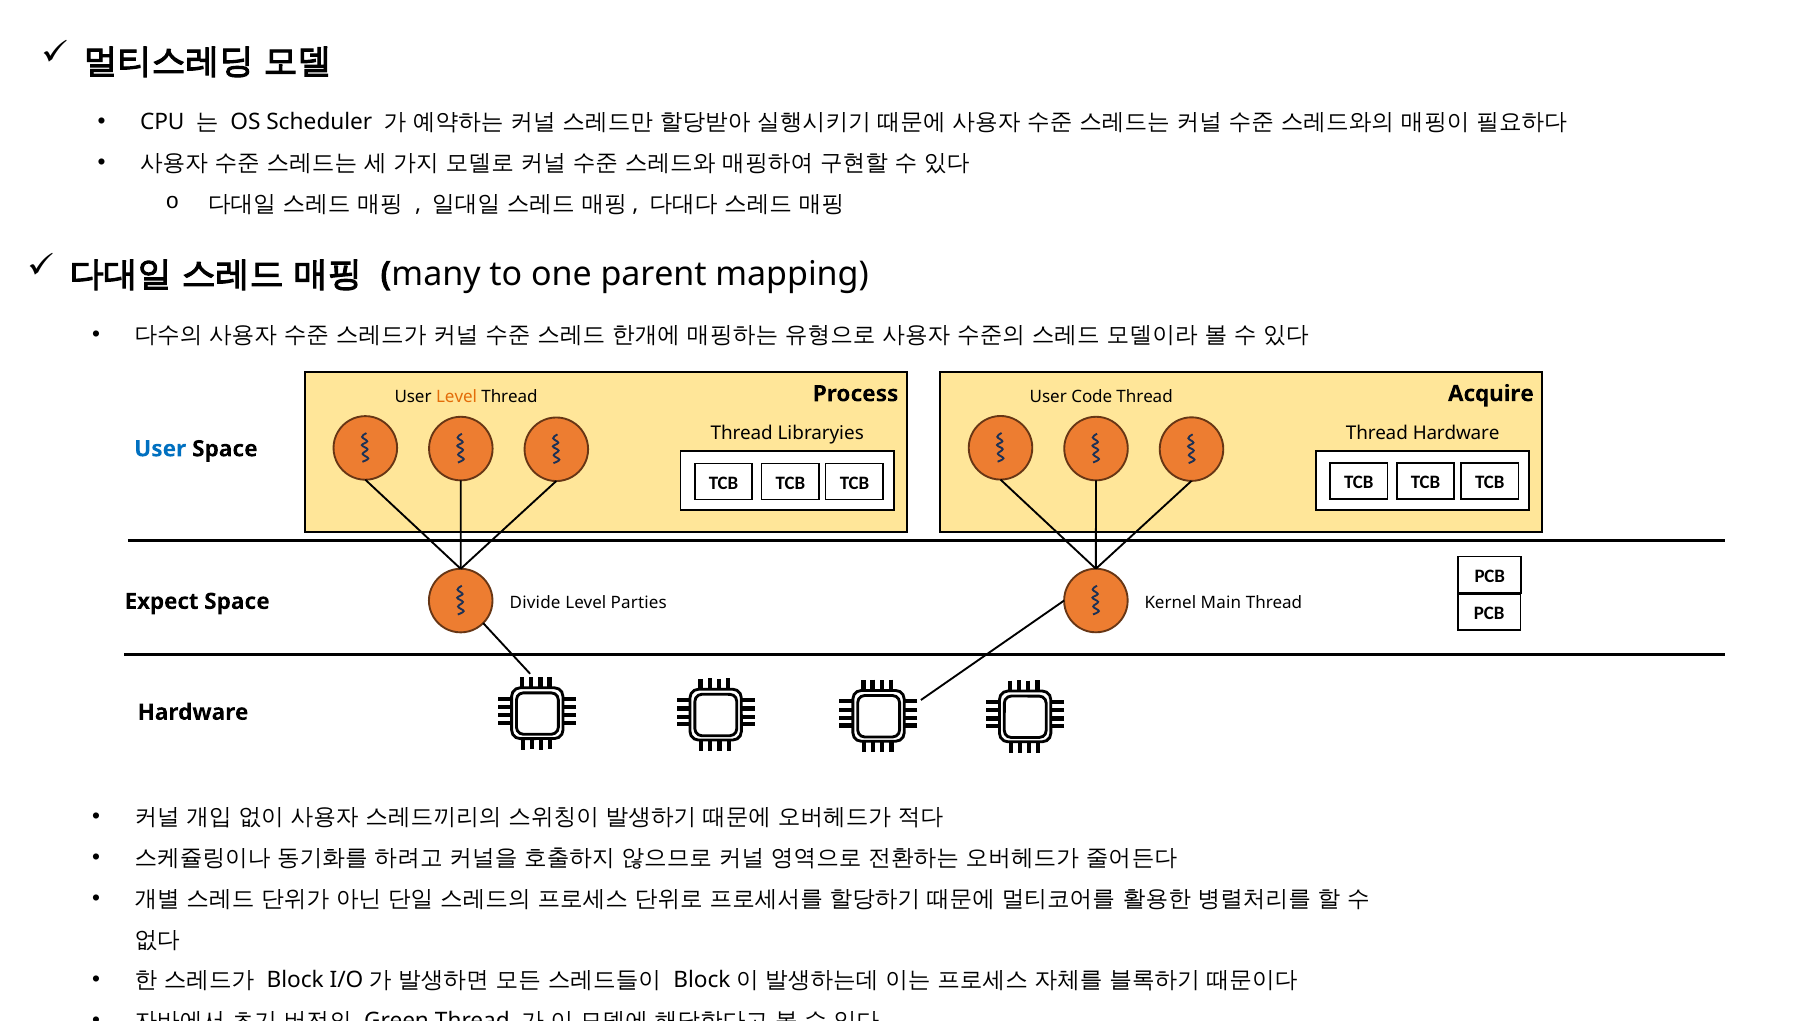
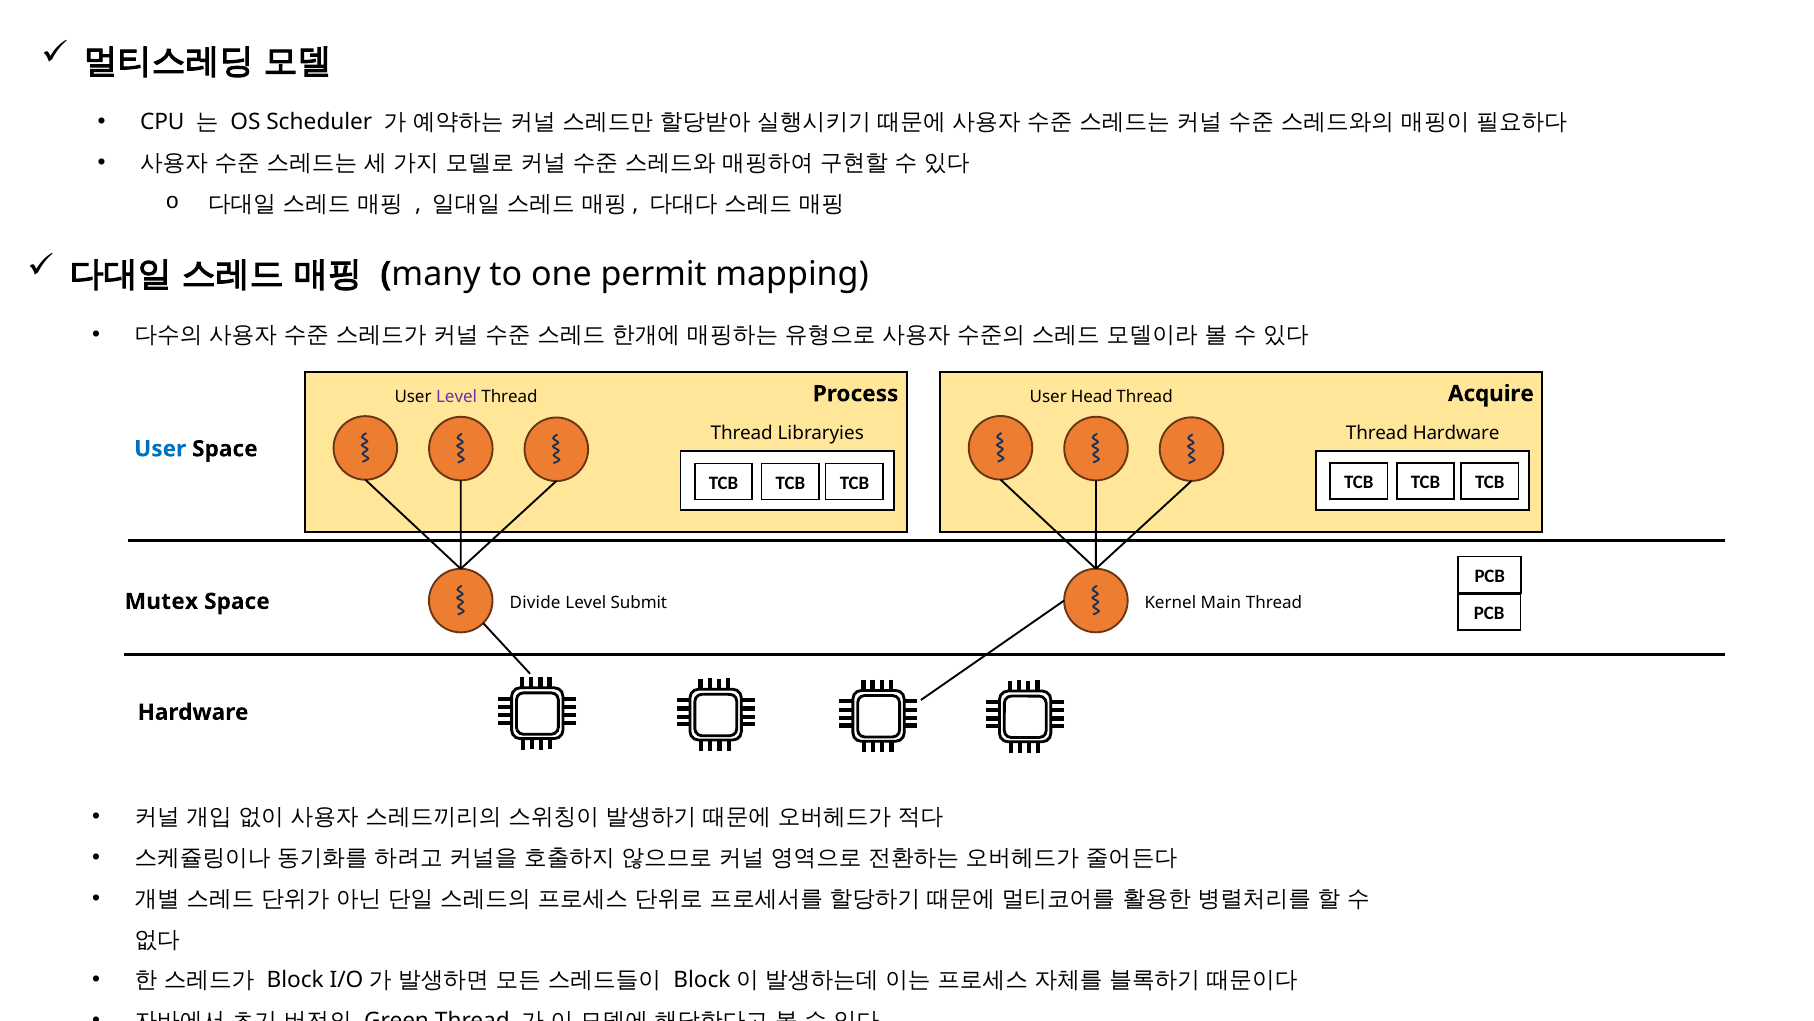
parent: parent -> permit (654, 274)
Level colour: orange -> purple (457, 396)
Code: Code -> Head (1092, 396)
Expect: Expect -> Mutex (161, 601)
Parties: Parties -> Submit (639, 602)
